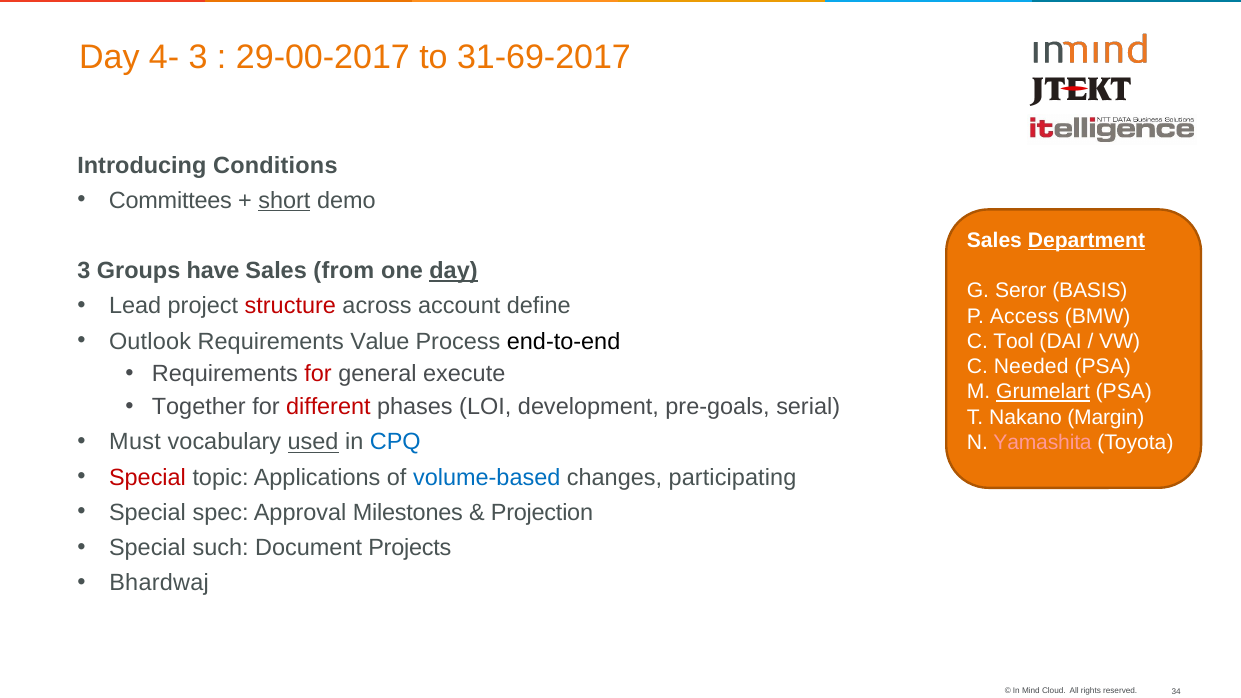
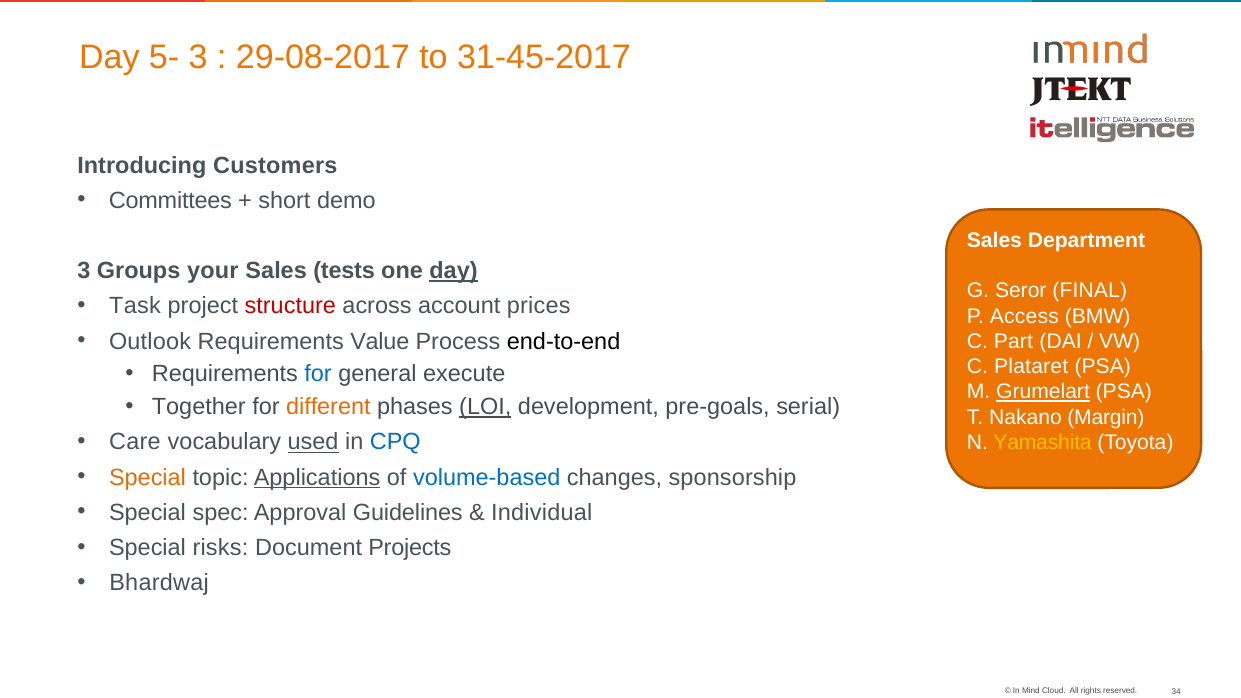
4-: 4- -> 5- (164, 57)
29-00-2017: 29-00-2017 -> 29-08-2017 (323, 57)
31-69-2017: 31-69-2017 -> 31-45-2017 (544, 57)
Conditions: Conditions -> Customers (275, 165)
short underline: present -> none (284, 201)
Department underline: present -> none (1086, 240)
have: have -> your (213, 271)
from: from -> tests (344, 271)
BASIS: BASIS -> FINAL (1090, 291)
Lead: Lead -> Task (135, 306)
define: define -> prices (539, 306)
Tool: Tool -> Part (1013, 341)
Needed: Needed -> Plataret (1031, 367)
for colour: red -> blue (318, 374)
different colour: red -> orange (328, 407)
LOI underline: none -> present (485, 407)
Must: Must -> Care (135, 442)
Yamashita colour: pink -> yellow (1043, 443)
Special colour: red -> orange (147, 477)
Applications underline: none -> present (317, 477)
participating: participating -> sponsorship (732, 477)
Milestones: Milestones -> Guidelines (408, 513)
Projection: Projection -> Individual (542, 513)
such: such -> risks (220, 548)
